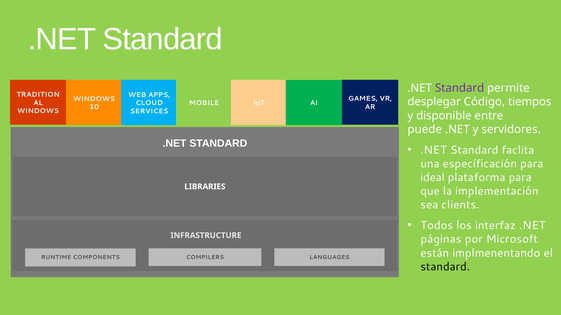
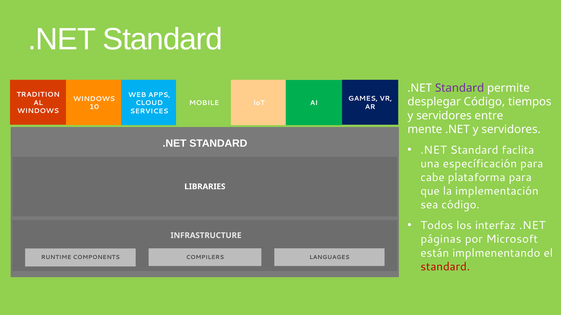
disponible: disponible -> servidores (444, 116)
puede: puede -> mente (425, 130)
ideal: ideal -> cabe (432, 178)
sea clients: clients -> código (460, 205)
standard colour: black -> red (445, 267)
